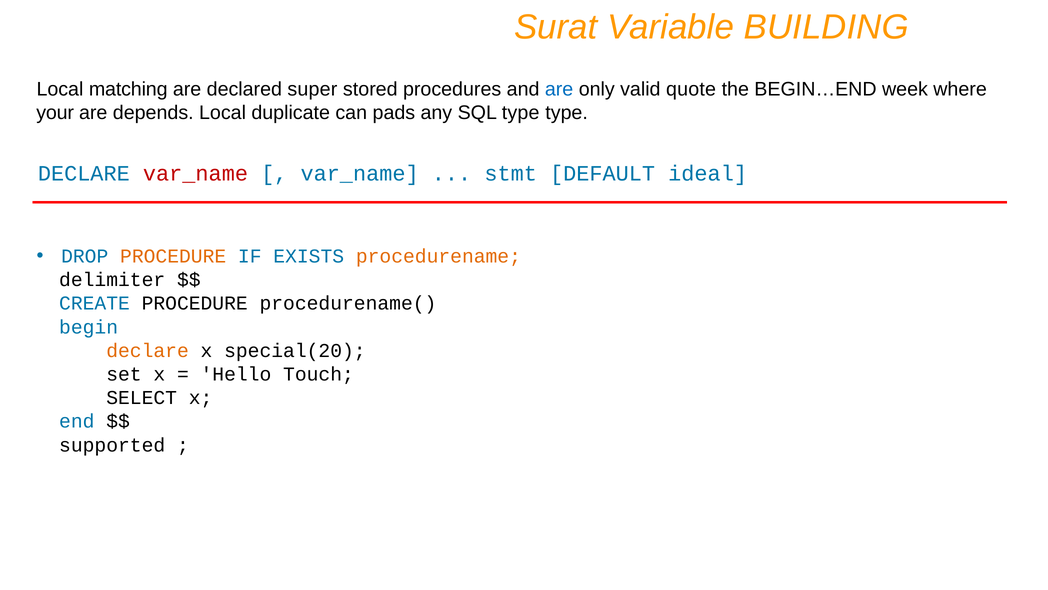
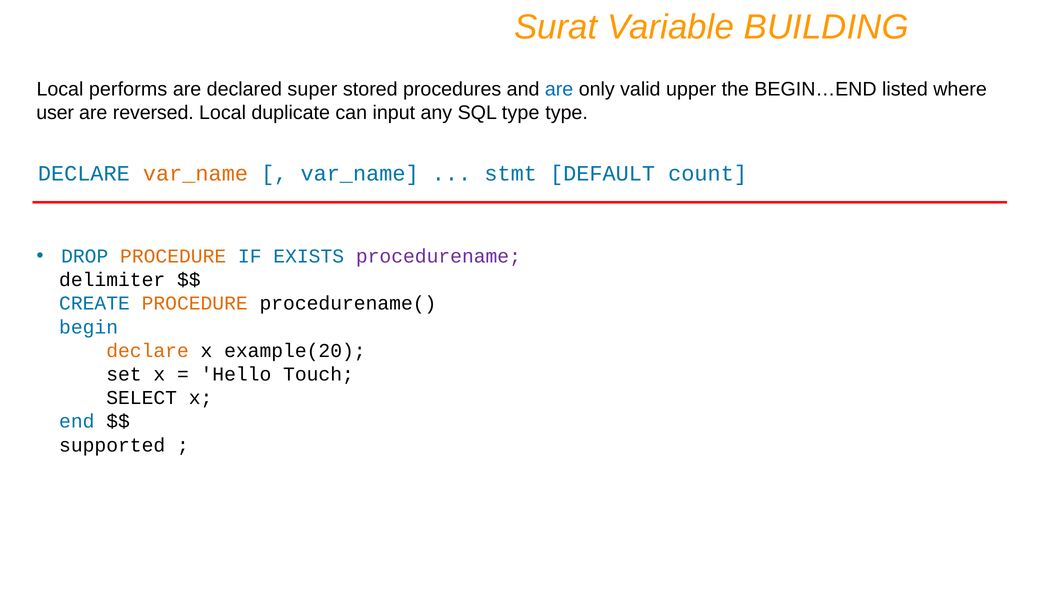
matching: matching -> performs (128, 89)
quote: quote -> upper (691, 89)
week: week -> listed (905, 89)
your: your -> user (55, 113)
depends: depends -> reversed (153, 113)
pads: pads -> input (394, 113)
var_name colour: red -> orange (195, 173)
ideal: ideal -> count (708, 173)
procedurename colour: orange -> purple (438, 256)
PROCEDURE colour: black -> orange (195, 303)
special(20: special(20 -> example(20 (295, 350)
